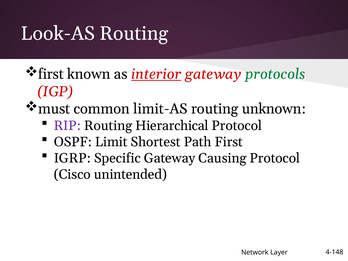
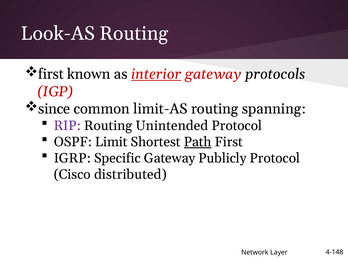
protocols colour: green -> black (275, 74)
must: must -> since (54, 109)
unknown: unknown -> spanning (274, 109)
Hierarchical: Hierarchical -> Unintended (172, 126)
Path underline: none -> present (198, 142)
Causing: Causing -> Publicly (222, 158)
unintended: unintended -> distributed (130, 174)
